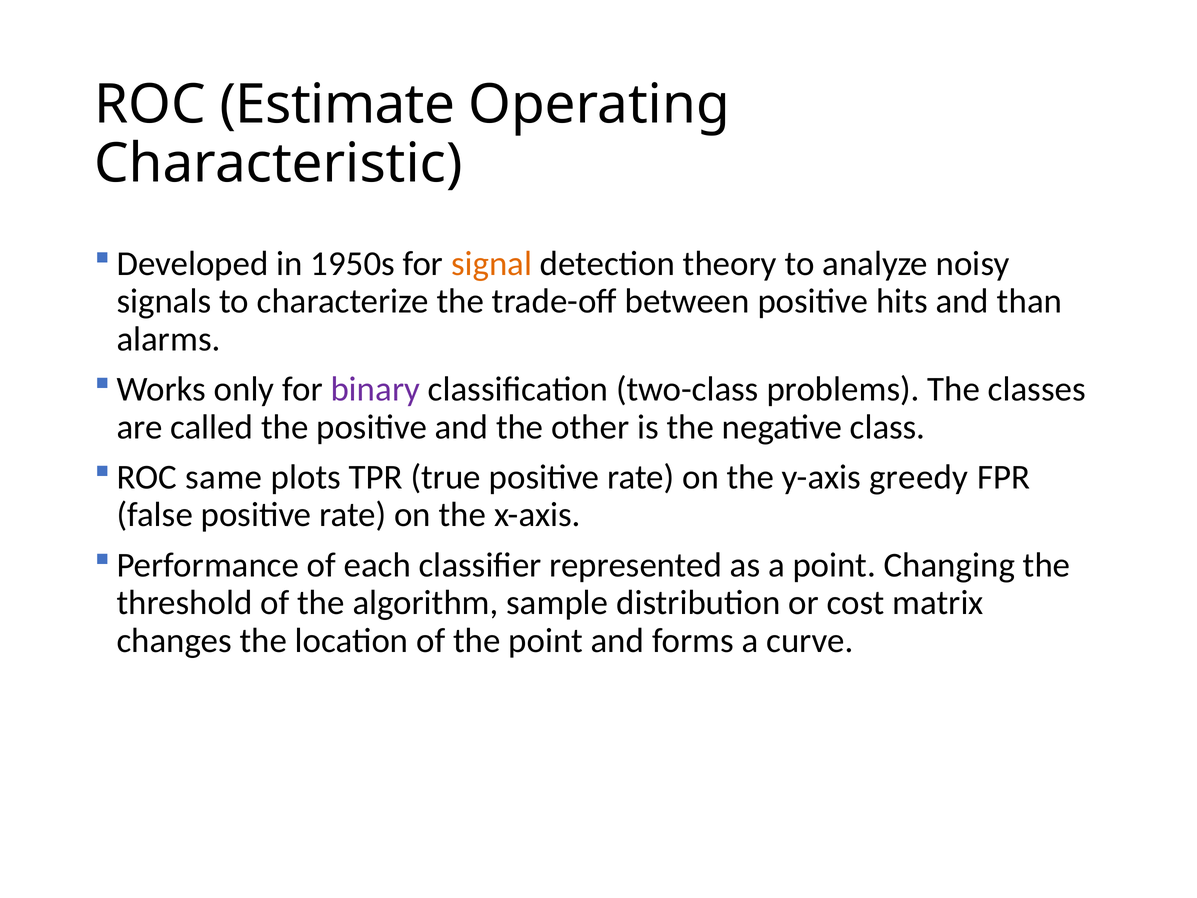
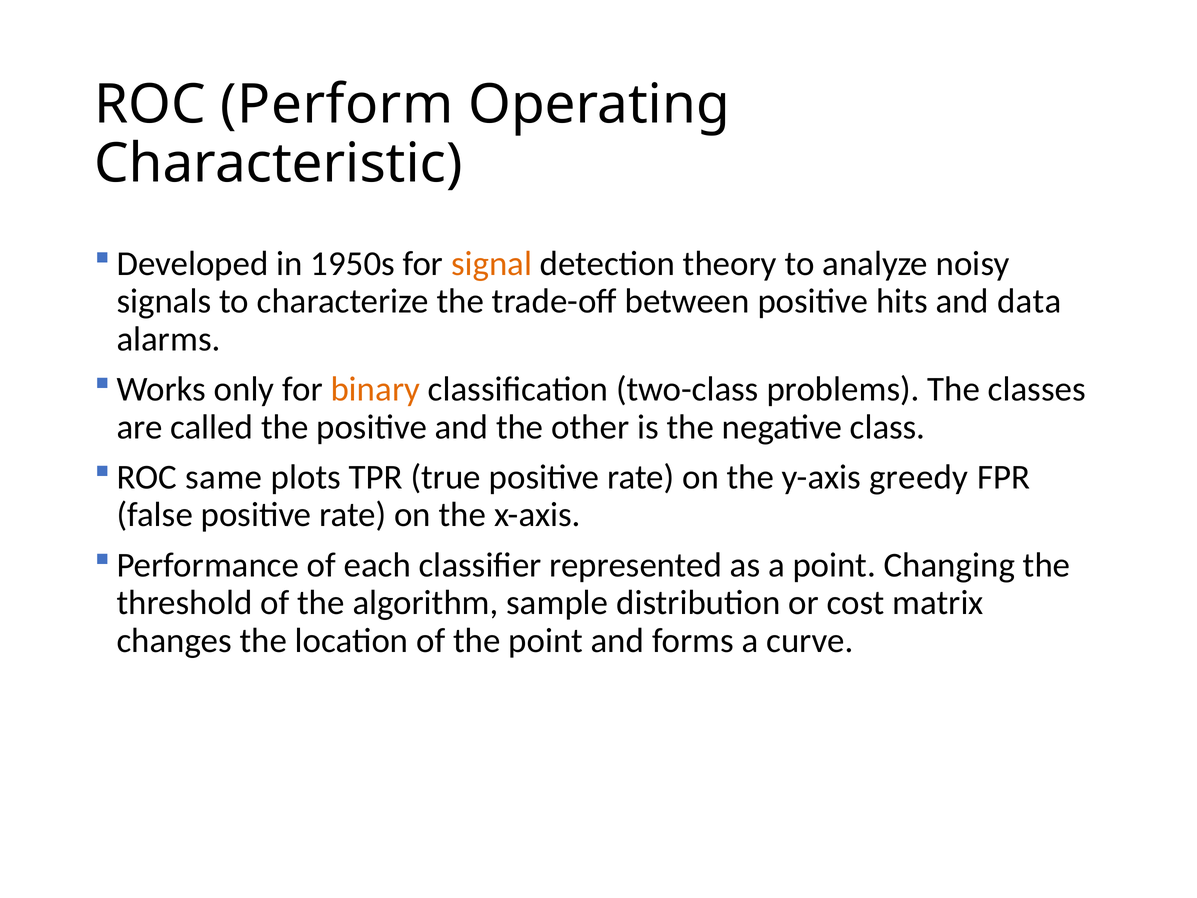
Estimate: Estimate -> Perform (337, 105)
than: than -> data (1029, 301)
binary colour: purple -> orange (375, 389)
